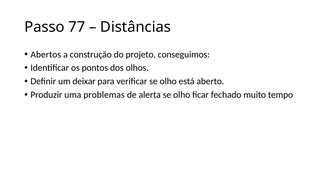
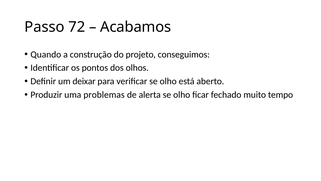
77: 77 -> 72 (77, 27)
Distâncias: Distâncias -> Acabamos (136, 27)
Abertos: Abertos -> Quando (46, 54)
